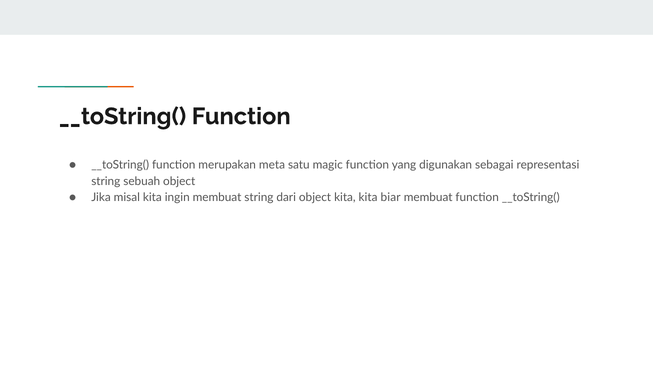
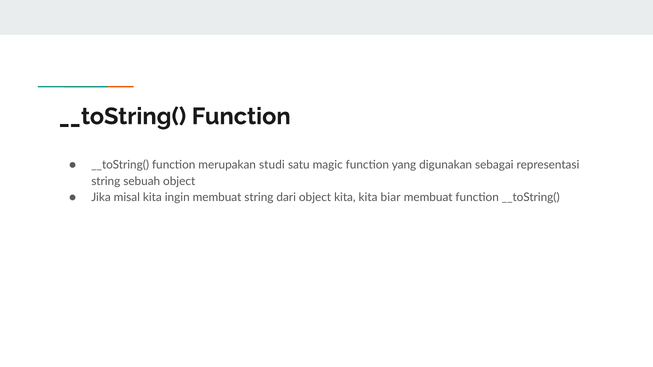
meta: meta -> studi (272, 165)
